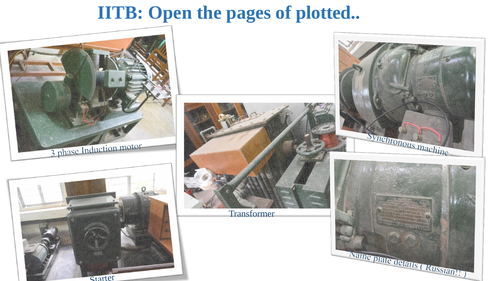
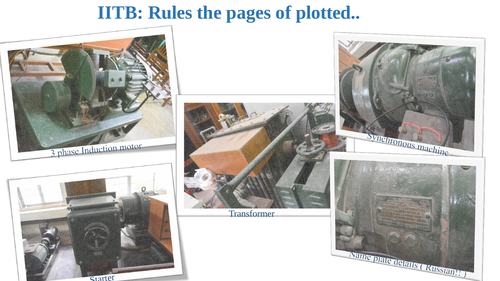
Open: Open -> Rules (170, 13)
